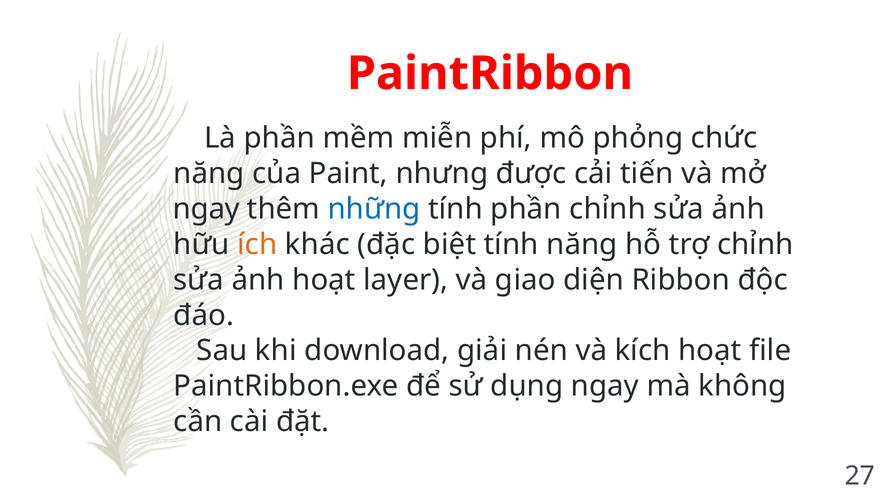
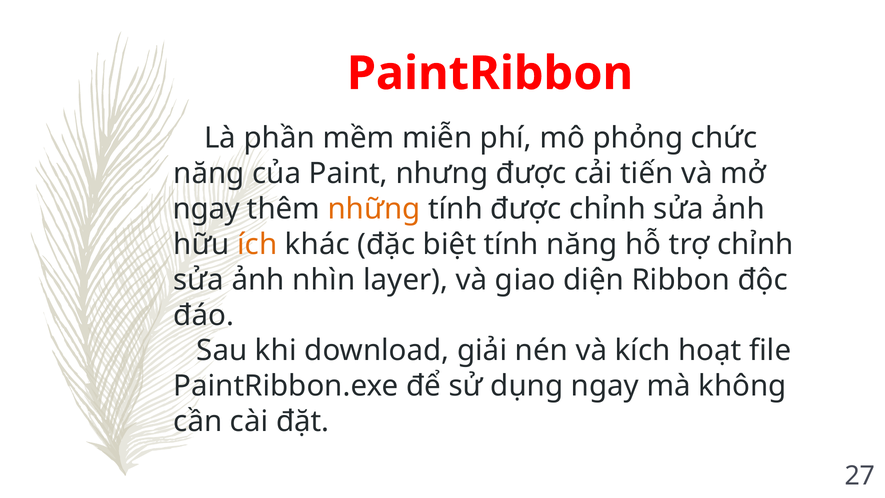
những colour: blue -> orange (374, 209)
tính phần: phần -> được (526, 209)
ảnh hoạt: hoạt -> nhìn (324, 280)
